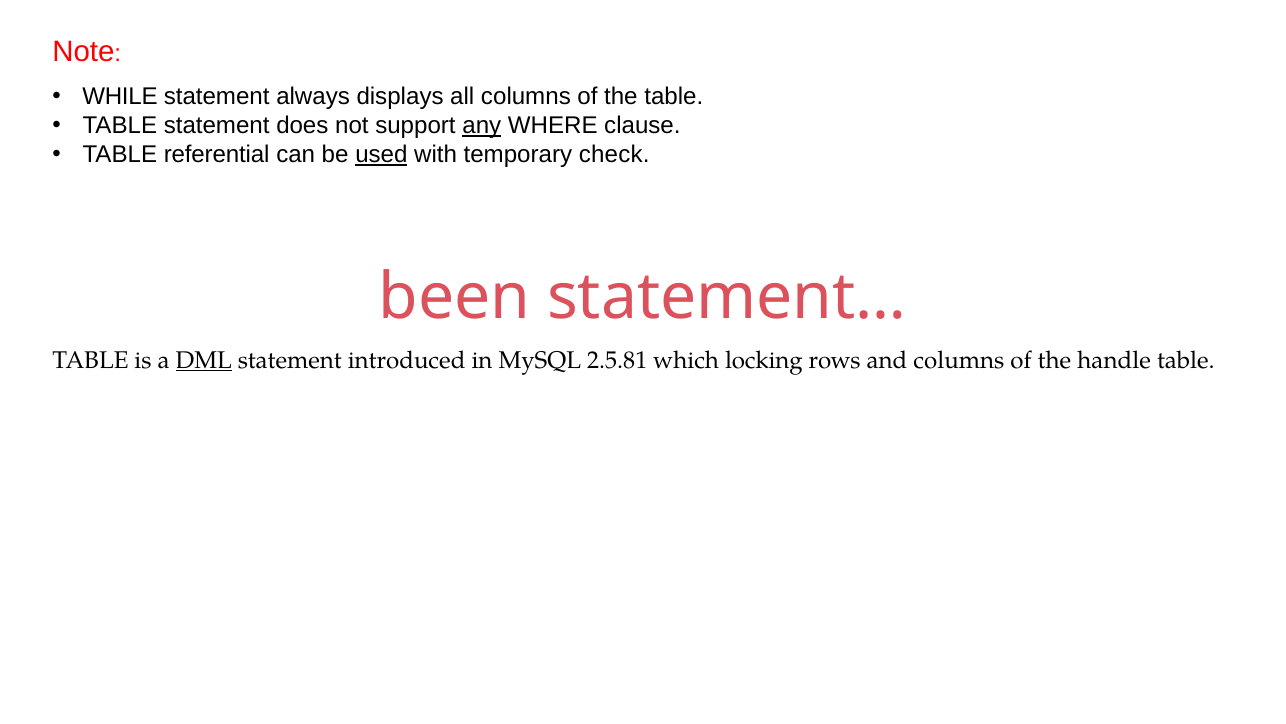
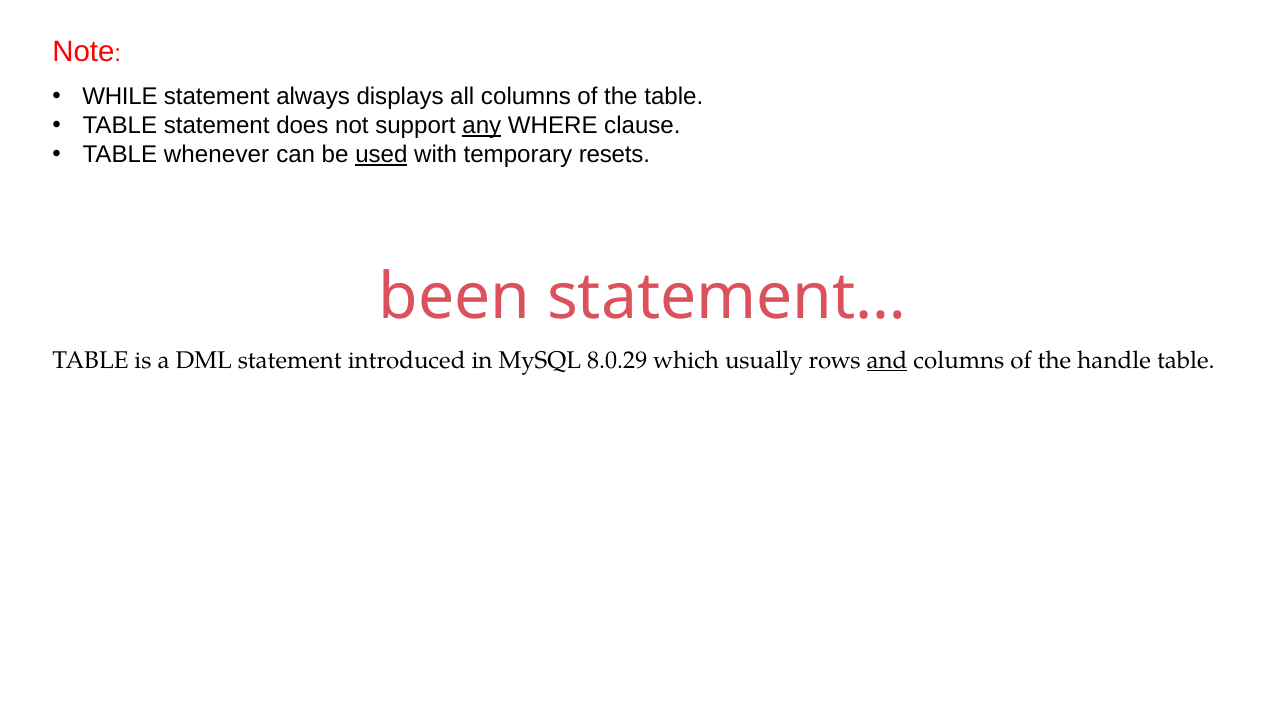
referential: referential -> whenever (217, 154)
check: check -> resets (614, 154)
DML underline: present -> none (204, 360)
2.5.81: 2.5.81 -> 8.0.29 (617, 360)
locking: locking -> usually (764, 360)
and underline: none -> present (887, 360)
